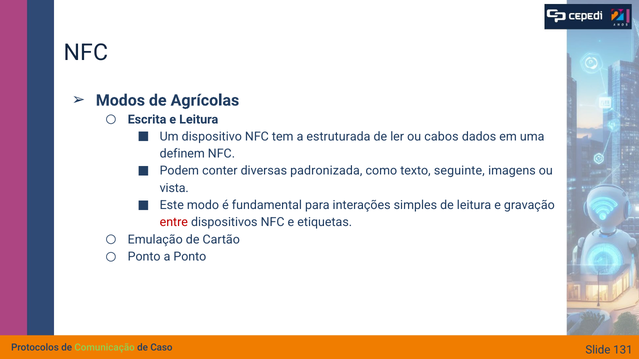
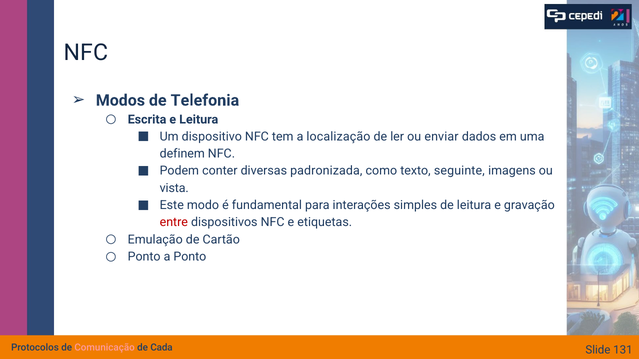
Agrícolas: Agrícolas -> Telefonia (205, 100)
estruturada: estruturada -> localização (338, 137)
cabos: cabos -> enviar (441, 137)
Comunicação colour: light green -> pink (105, 348)
Caso: Caso -> Cada (161, 348)
